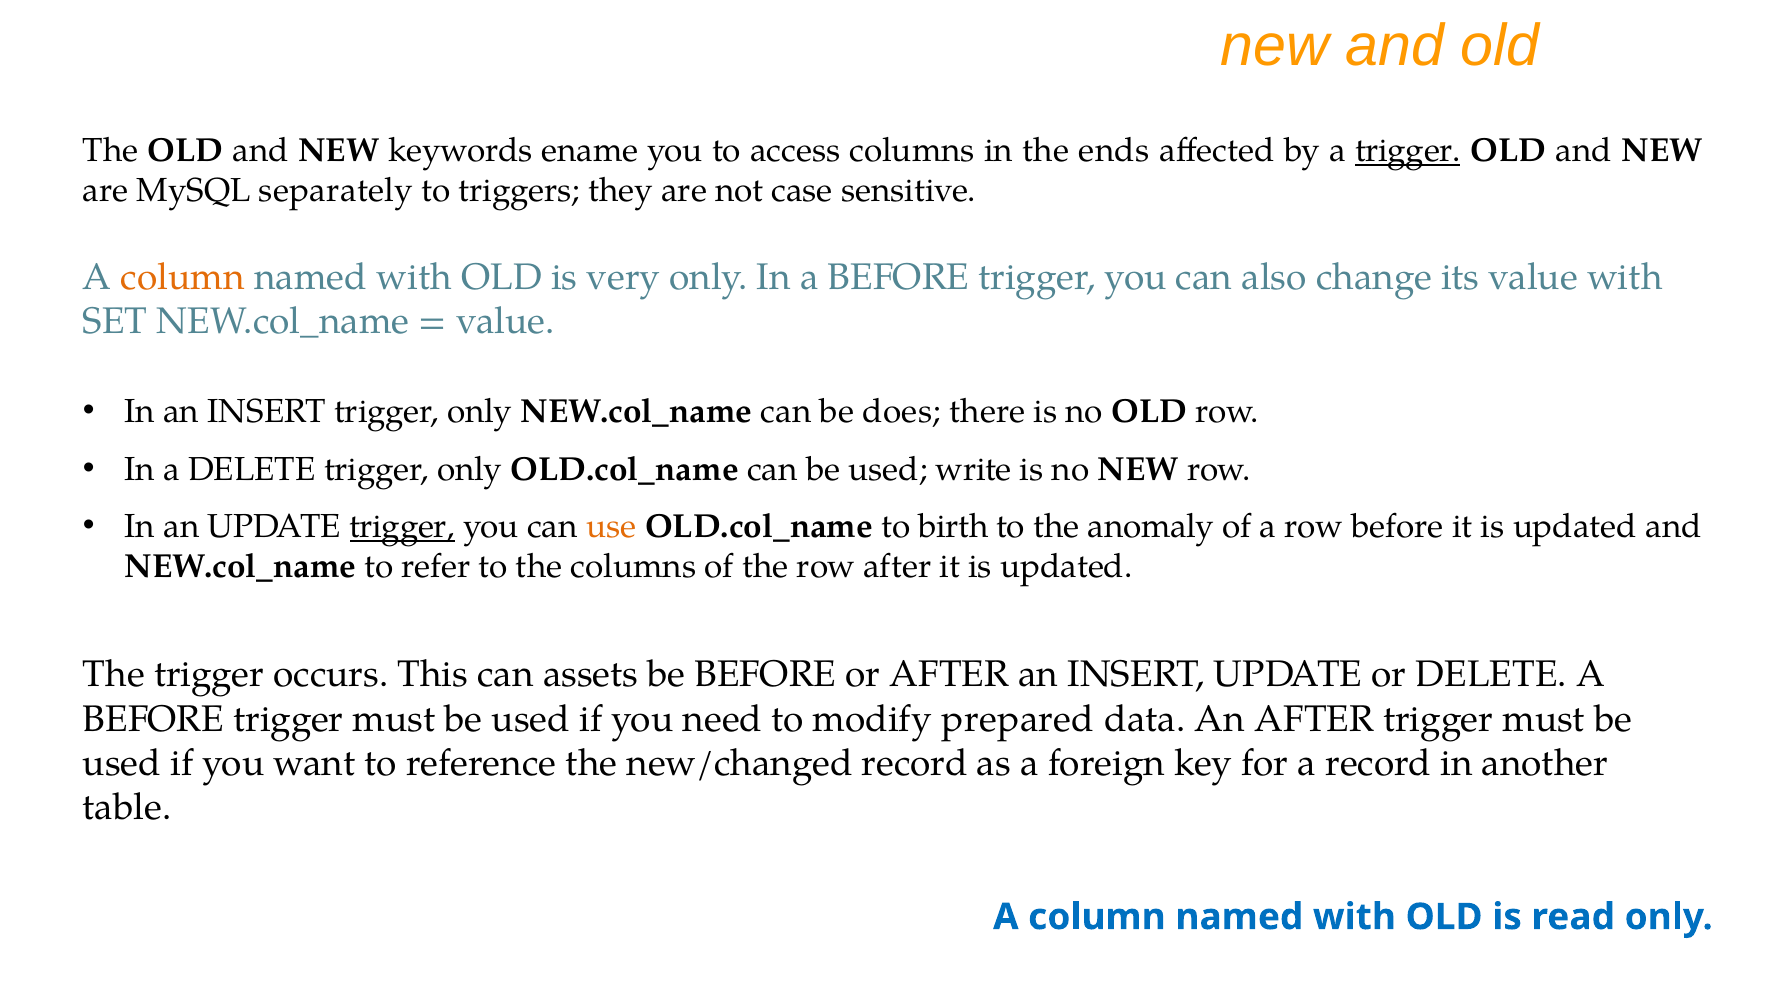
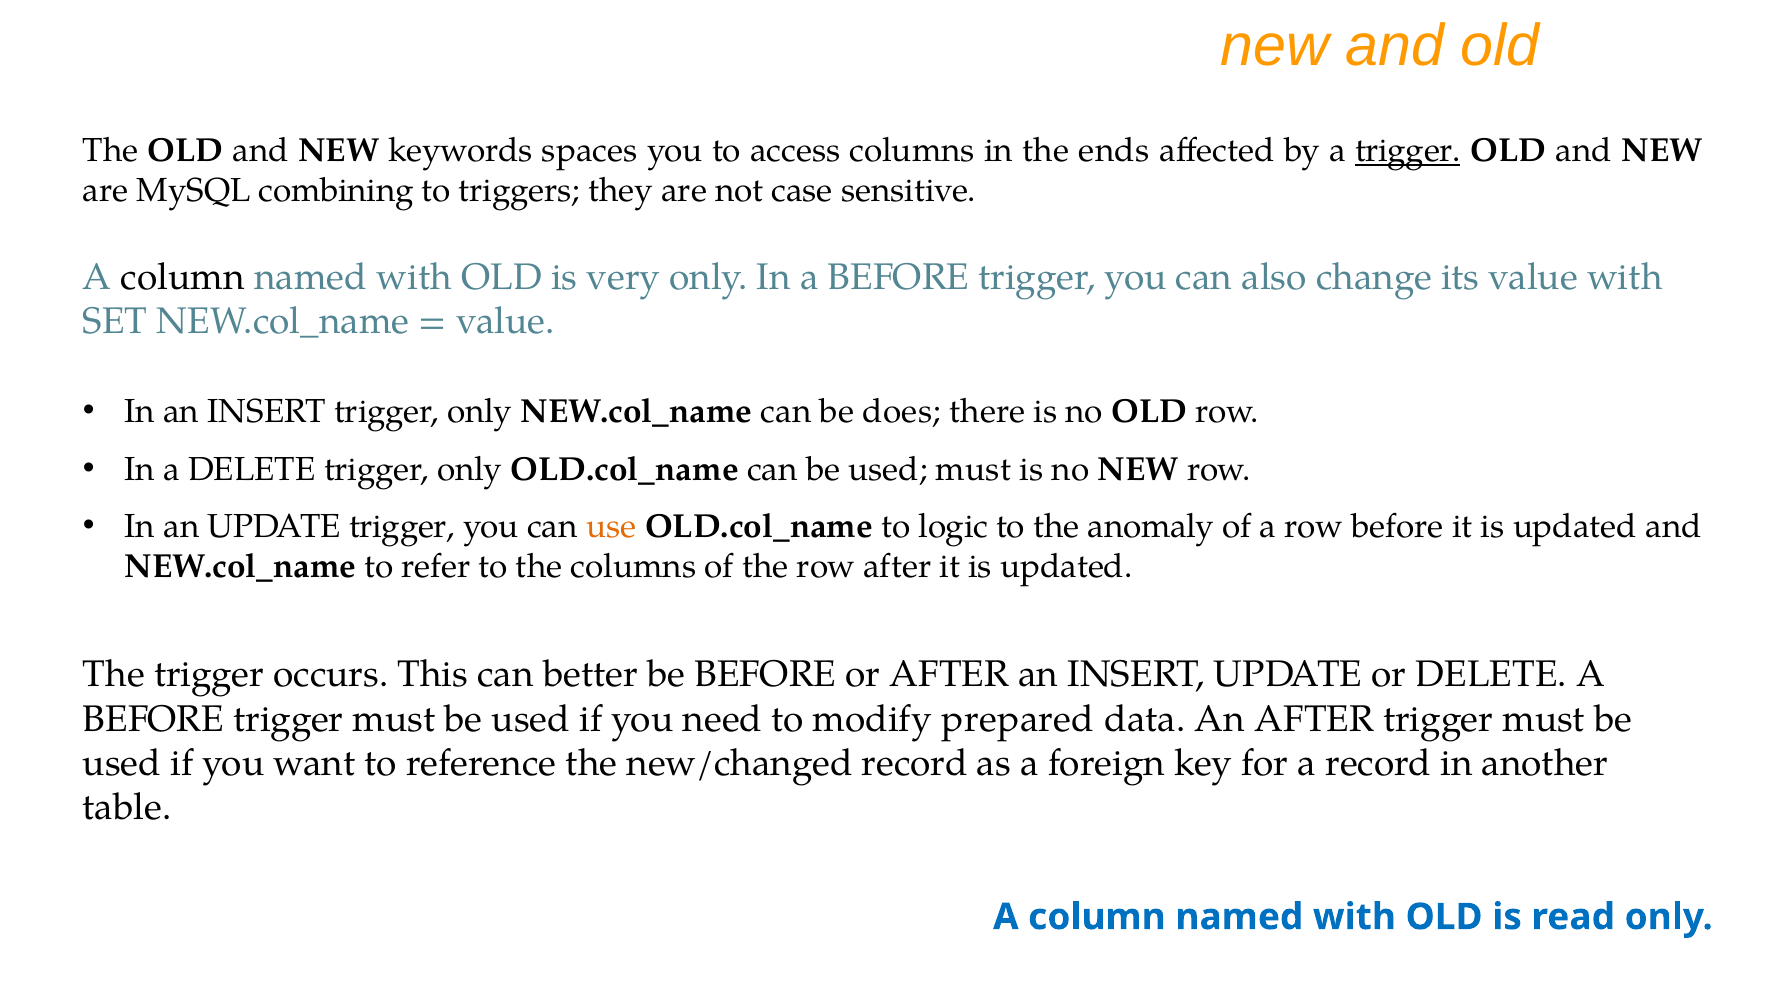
ename: ename -> spaces (590, 151)
separately: separately -> combining (336, 191)
column colour: orange -> black (183, 277)
used write: write -> must (974, 469)
trigger underline: present -> none (402, 527)
birth: birth -> logic (953, 527)
assets: assets -> better (591, 675)
